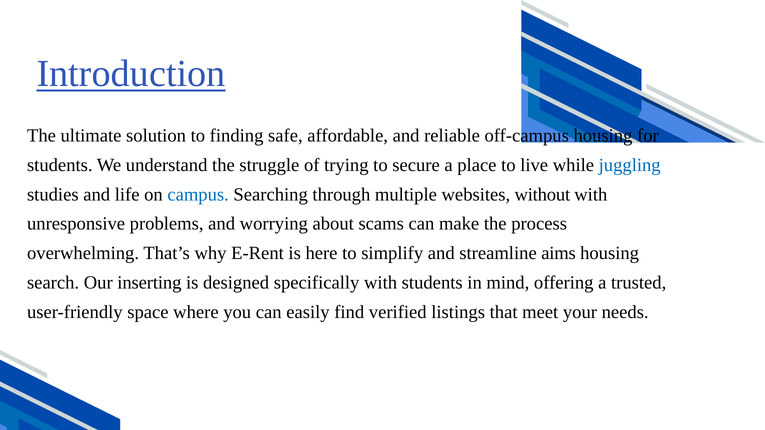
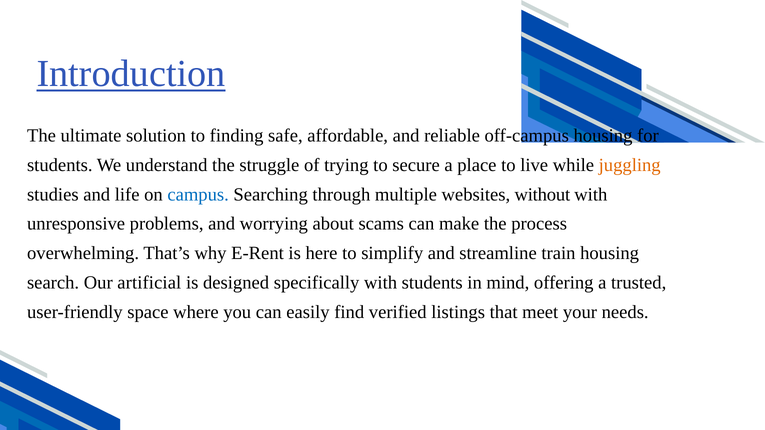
juggling colour: blue -> orange (630, 165)
aims: aims -> train (558, 253)
inserting: inserting -> artificial (149, 283)
